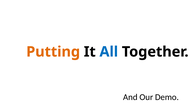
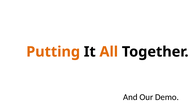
All colour: blue -> orange (109, 52)
